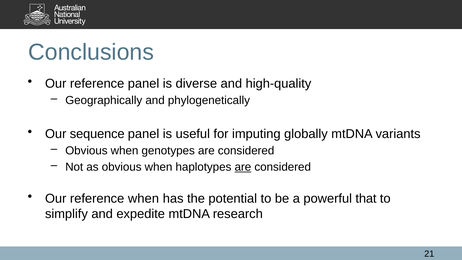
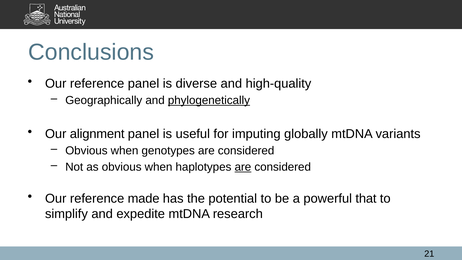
phylogenetically underline: none -> present (209, 100)
sequence: sequence -> alignment (97, 134)
reference when: when -> made (144, 198)
